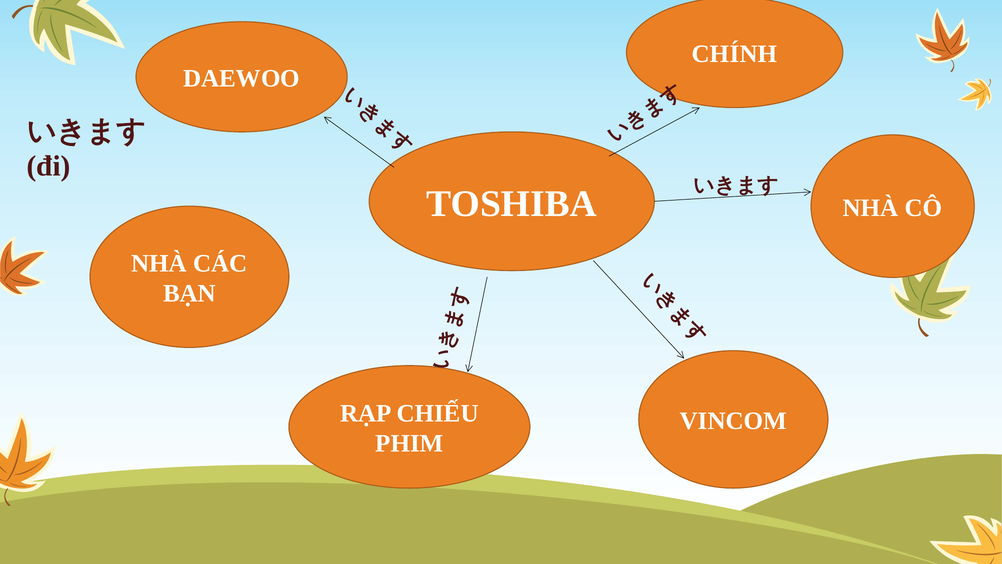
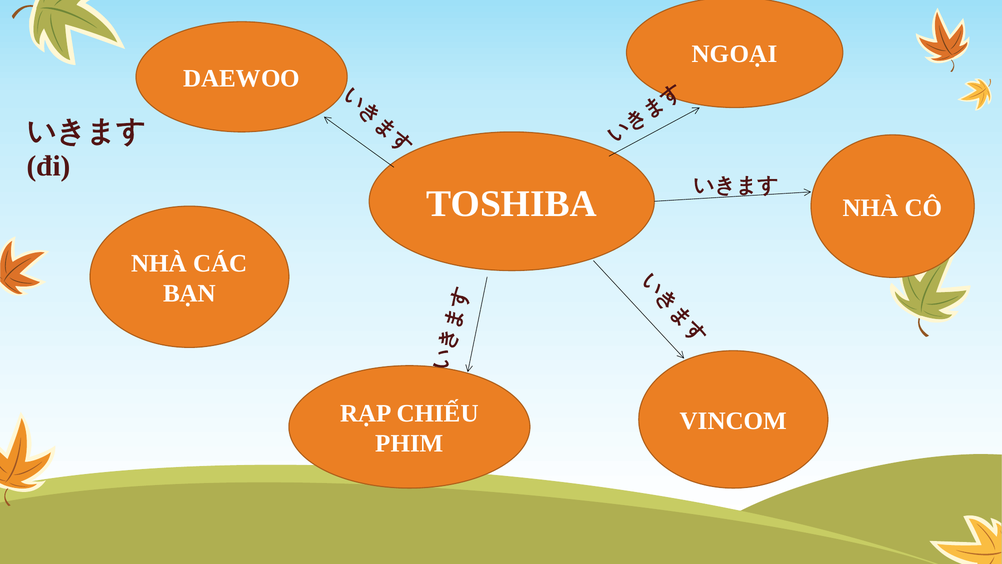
CHÍNH: CHÍNH -> NGOẠI (734, 54)
